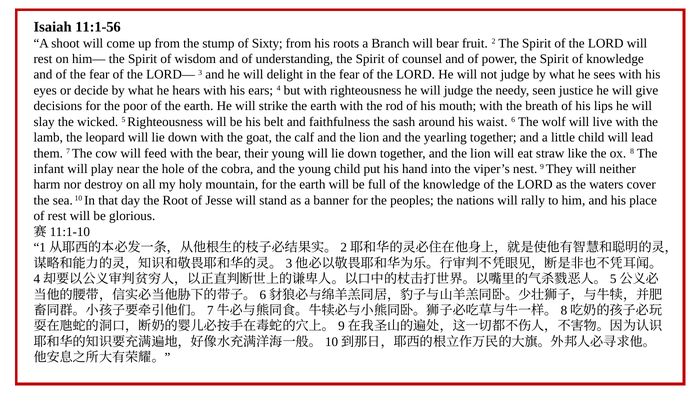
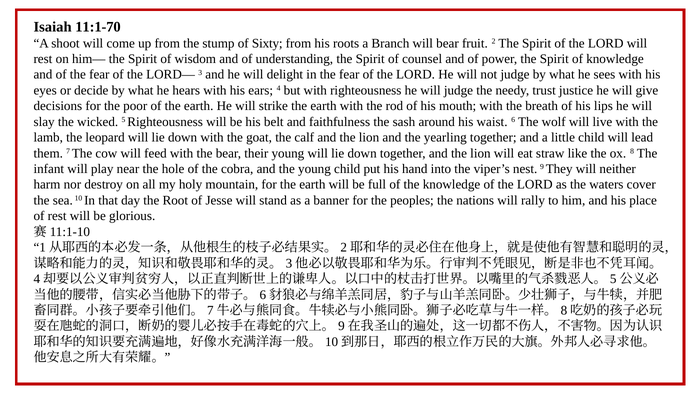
11:1-56: 11:1-56 -> 11:1-70 (98, 27)
seen: seen -> trust (544, 90)
